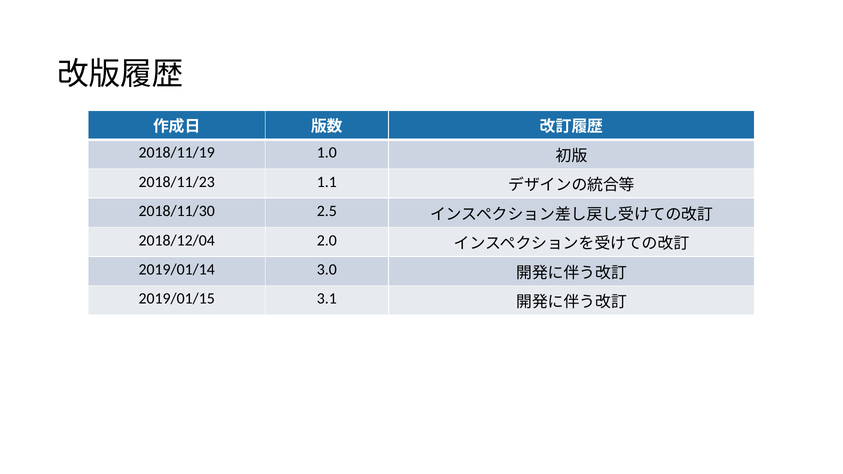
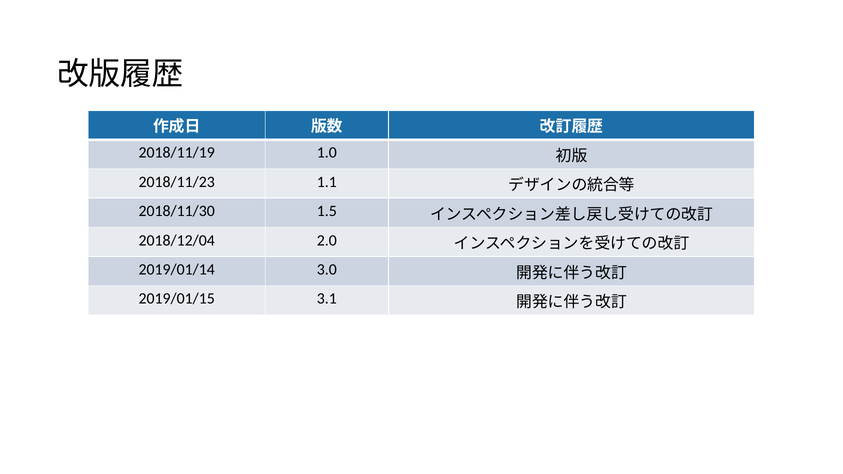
2.5: 2.5 -> 1.5 (327, 211)
